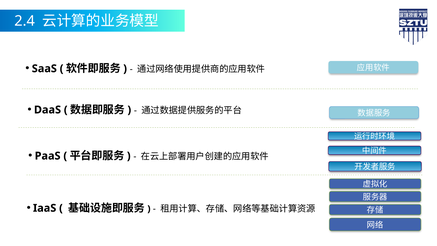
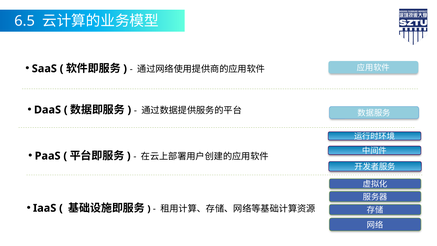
2.4: 2.4 -> 6.5 (25, 21)
